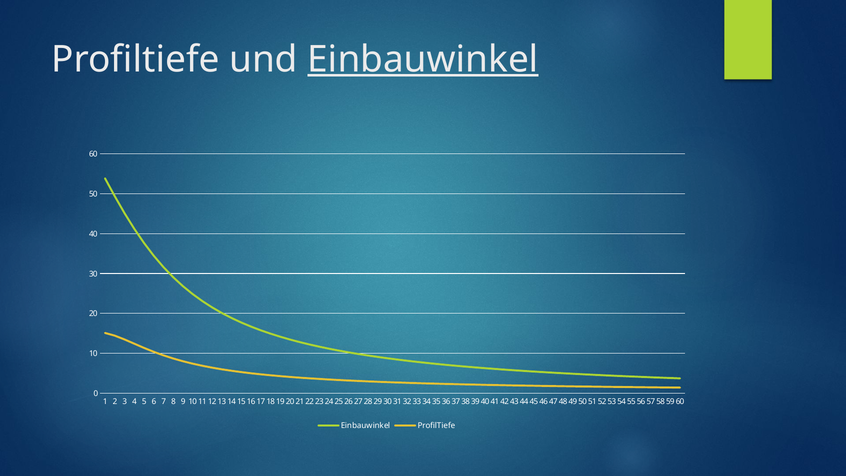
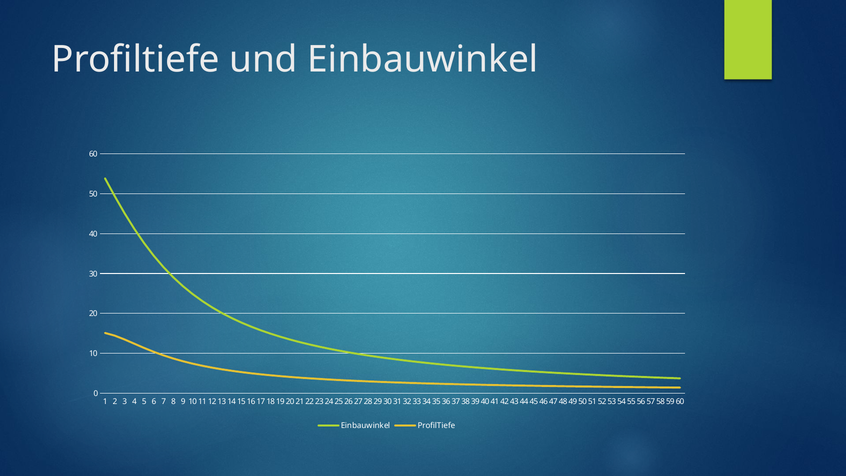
Einbauwinkel underline: present -> none (423, 59)
